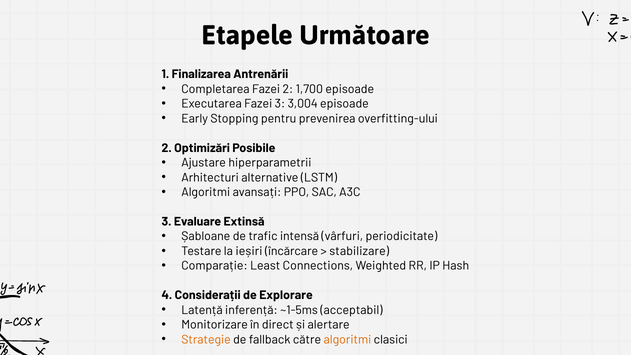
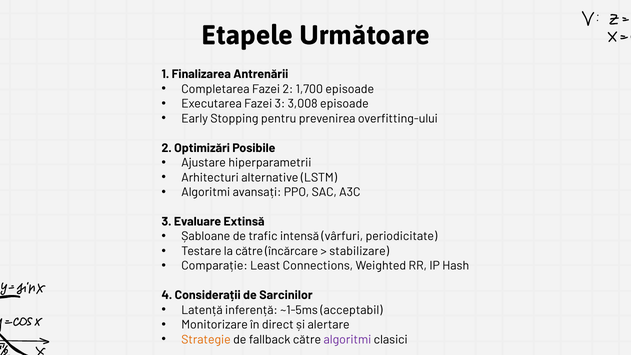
3,004: 3,004 -> 3,008 (303, 104)
la ieșiri: ieșiri -> către (249, 251)
Explorare: Explorare -> Sarcinilor (286, 295)
algoritmi colour: orange -> purple (347, 339)
